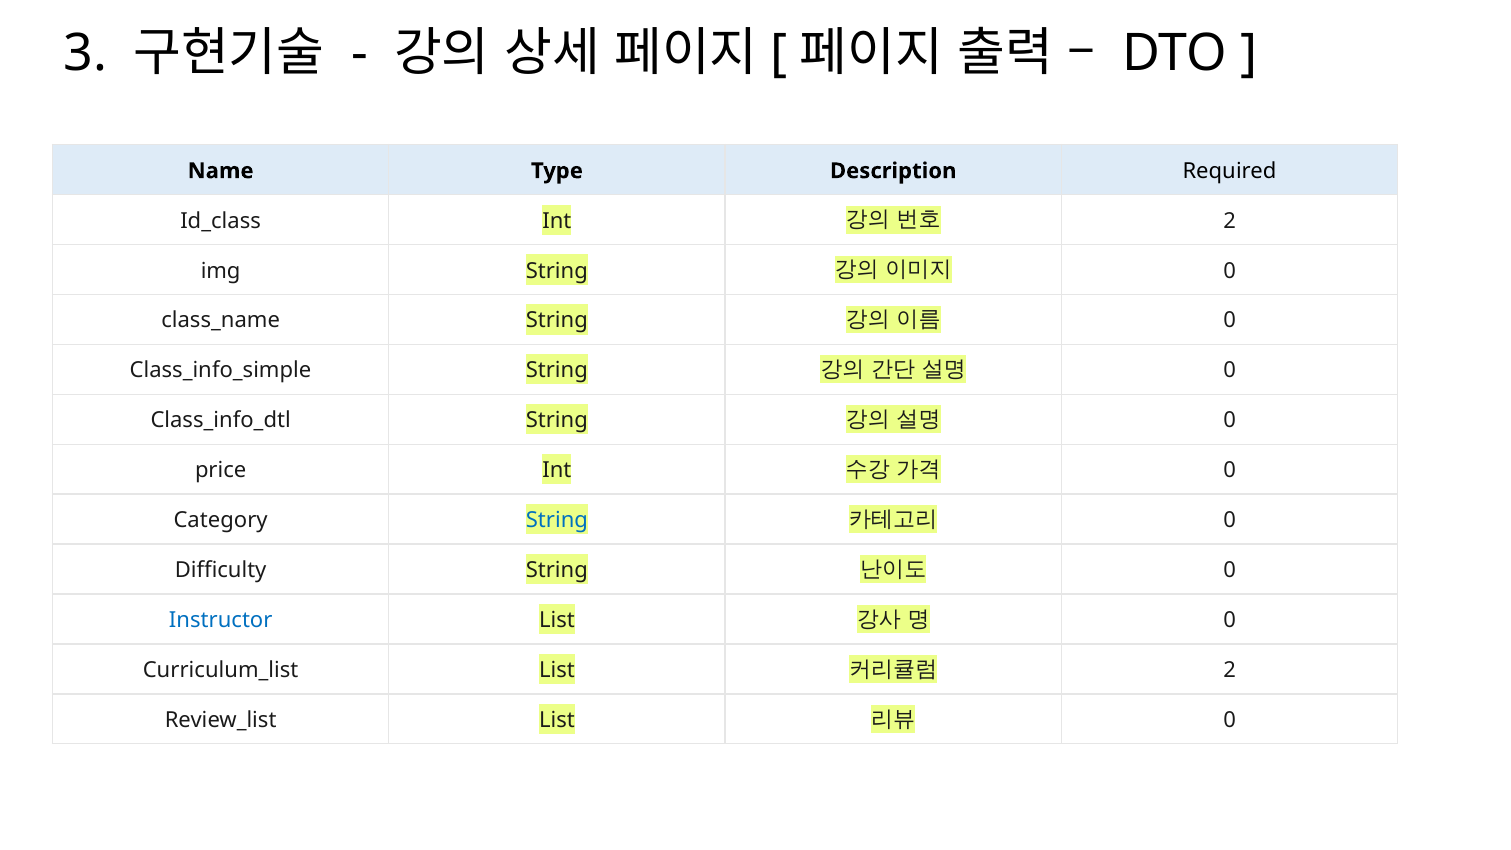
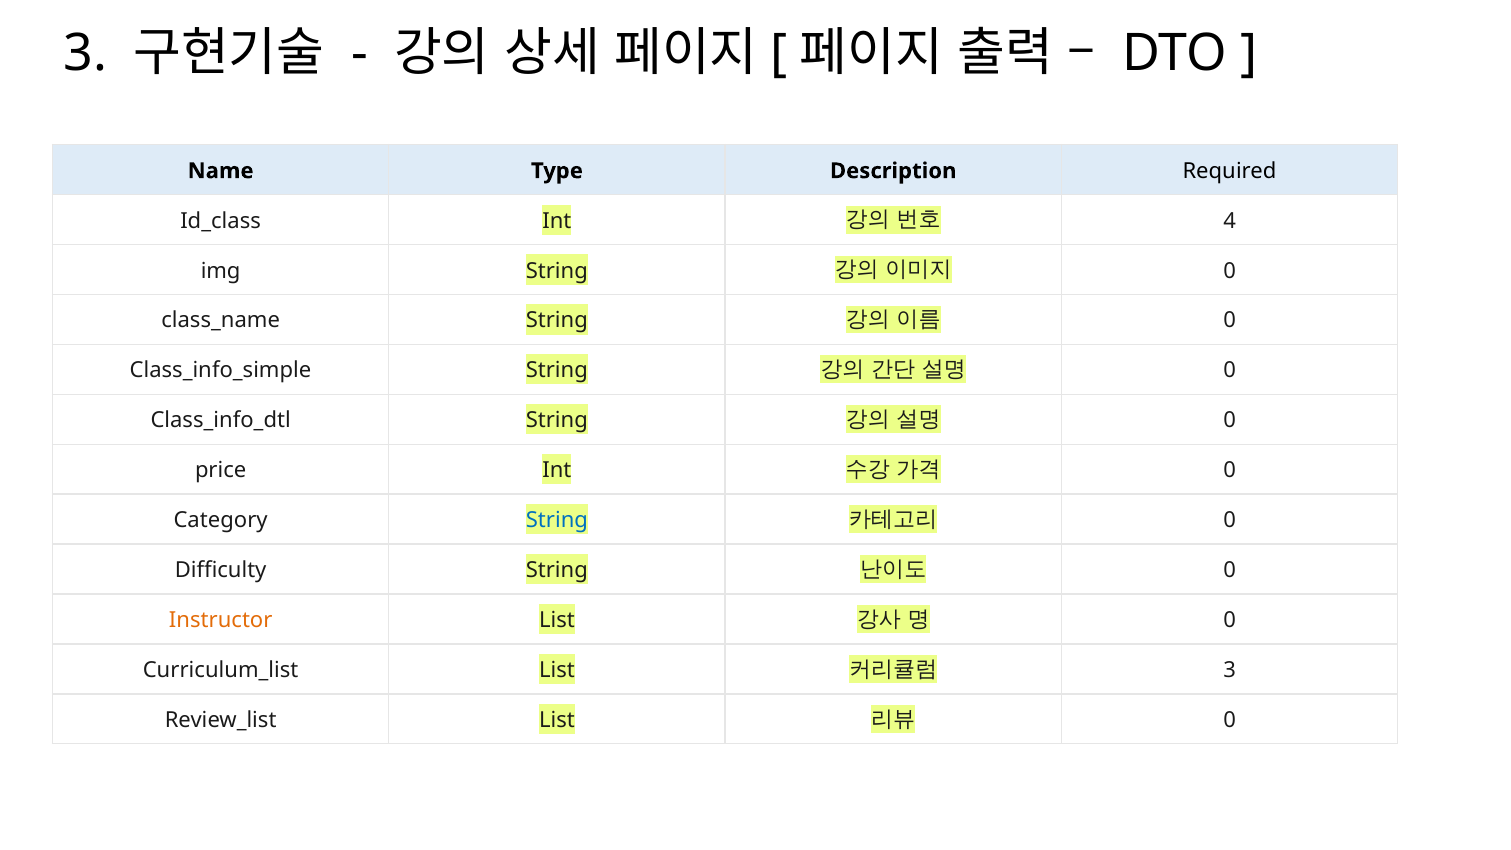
2: 2 -> 4 (1230, 221)
Instructor colour: blue -> orange (221, 620)
2: 2 -> 3 (1230, 670)
